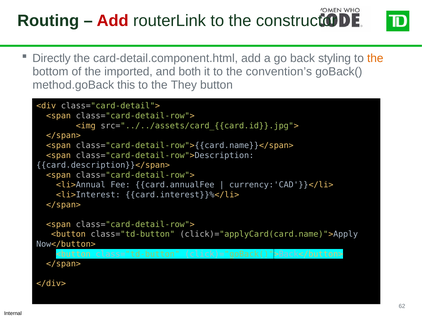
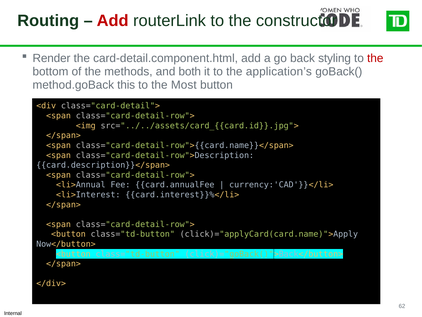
Directly: Directly -> Render (52, 58)
the colour: orange -> red (375, 58)
imported: imported -> methods (128, 72)
convention’s: convention’s -> application’s (279, 72)
They: They -> Most (184, 85)
